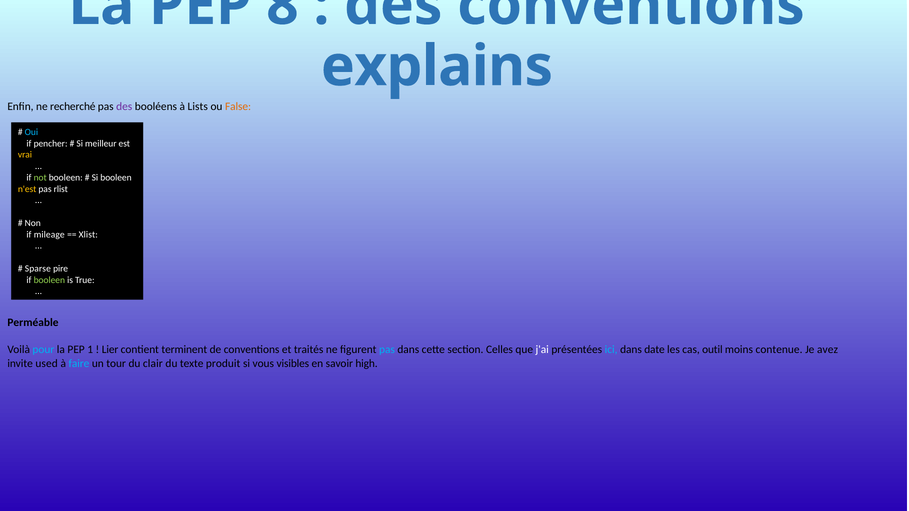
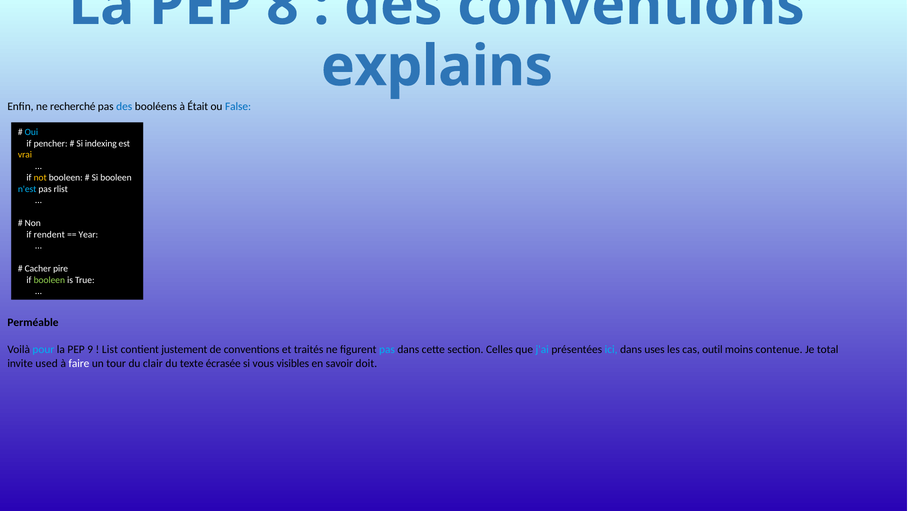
des colour: purple -> blue (124, 107)
Lists: Lists -> Était (198, 107)
False colour: orange -> blue (238, 107)
meilleur: meilleur -> indexing (101, 144)
not colour: light green -> yellow (40, 178)
n'est colour: yellow -> light blue (27, 189)
mileage: mileage -> rendent (49, 235)
Xlist: Xlist -> Year (88, 235)
Sparse: Sparse -> Cacher (38, 269)
1: 1 -> 9 (90, 350)
Lier: Lier -> List (110, 350)
terminent: terminent -> justement (184, 350)
j'ai colour: white -> light blue (542, 350)
date: date -> uses (655, 350)
avez: avez -> total (828, 350)
faire colour: light blue -> white (79, 364)
produit: produit -> écrasée (223, 364)
high: high -> doit (366, 364)
